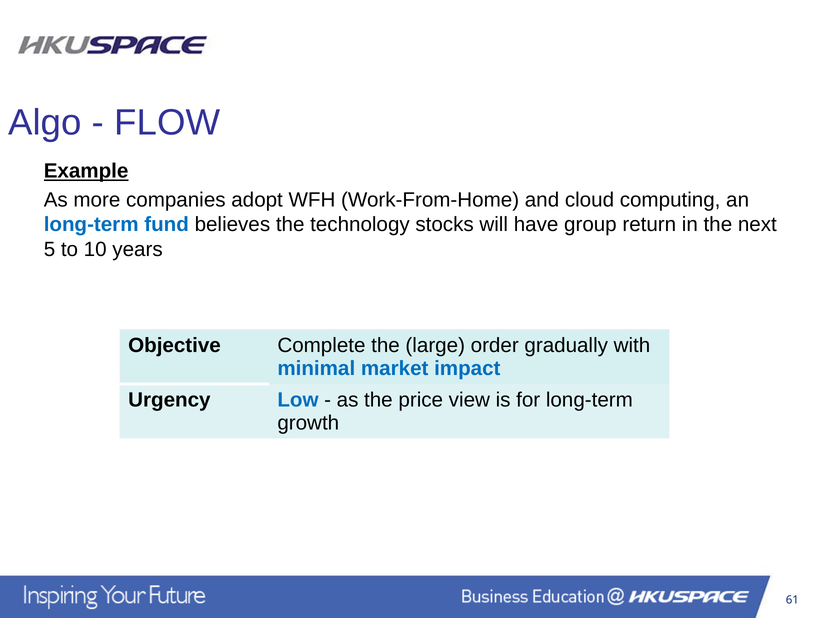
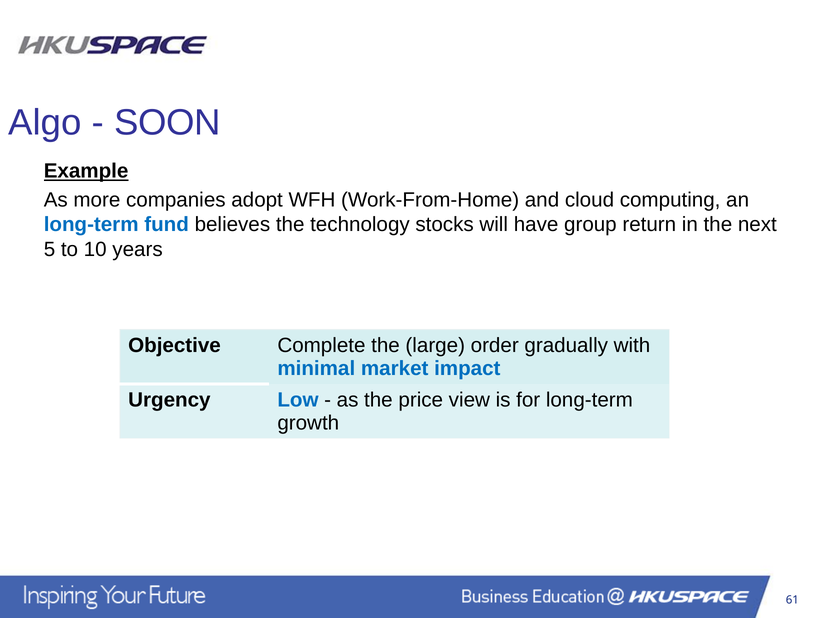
FLOW: FLOW -> SOON (167, 122)
